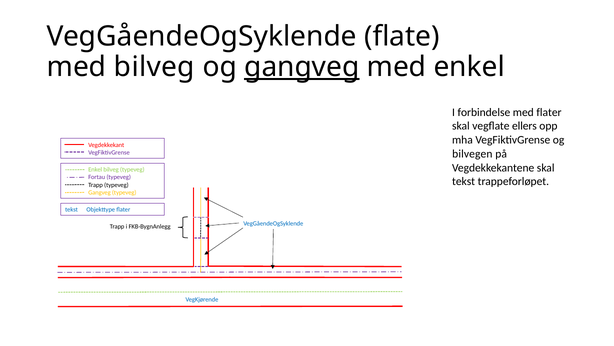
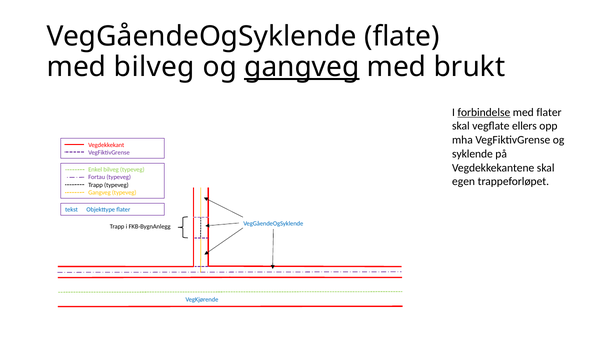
med enkel: enkel -> brukt (469, 67)
forbindelse underline: none -> present (484, 112)
bilvegen: bilvegen -> syklende (472, 154)
tekst: tekst -> egen (464, 181)
